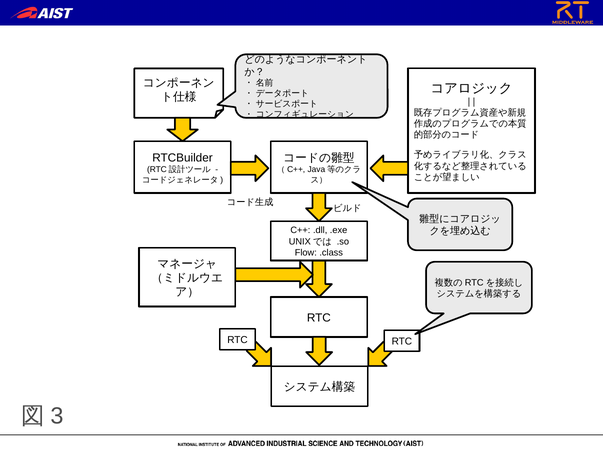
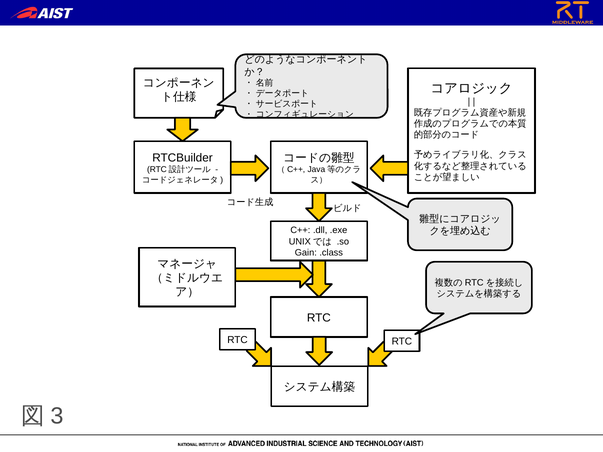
Flow: Flow -> Gain (306, 253)
